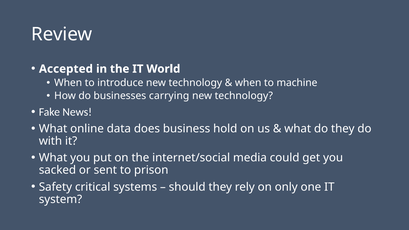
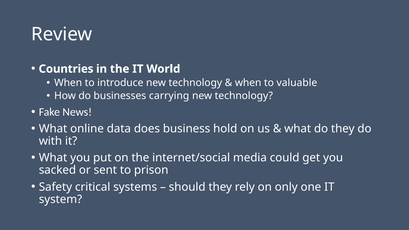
Accepted: Accepted -> Countries (66, 69)
machine: machine -> valuable (297, 83)
